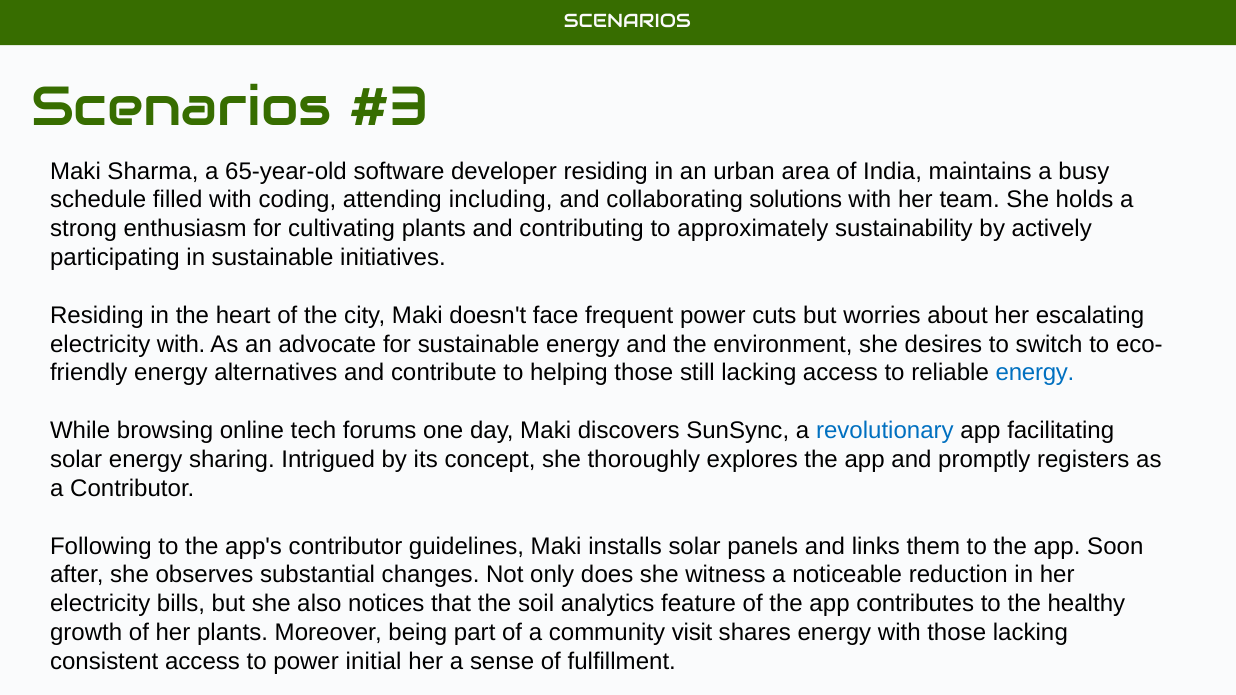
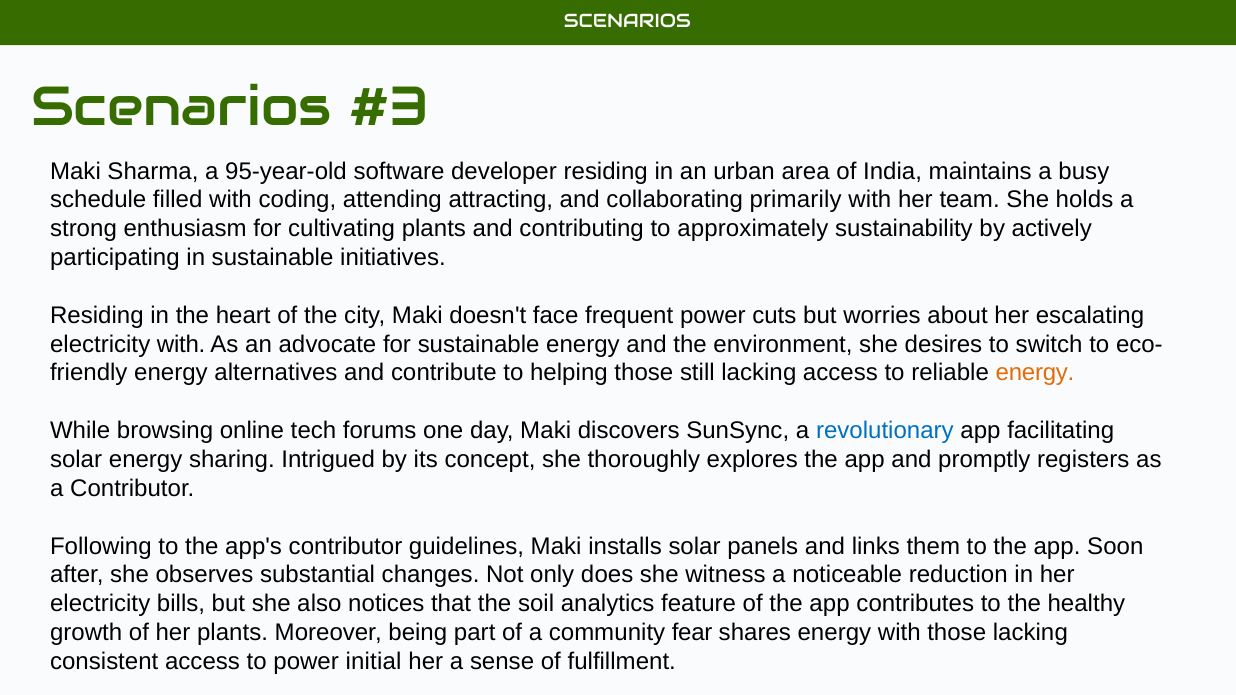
65-year-old: 65-year-old -> 95-year-old (286, 171)
including: including -> attracting (501, 200)
solutions: solutions -> primarily (796, 200)
energy colour: blue -> orange (1035, 373)
visit: visit -> fear (692, 633)
